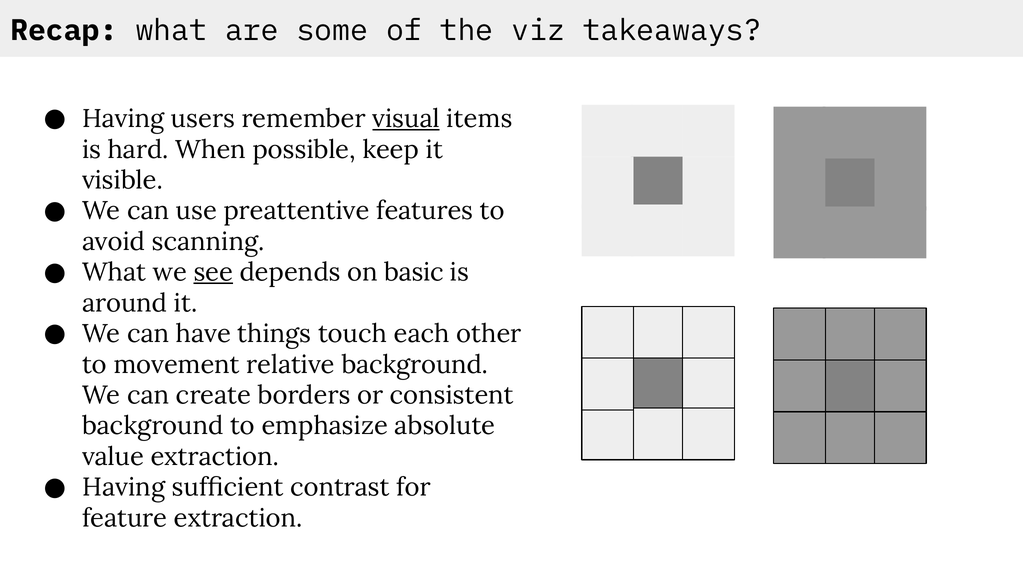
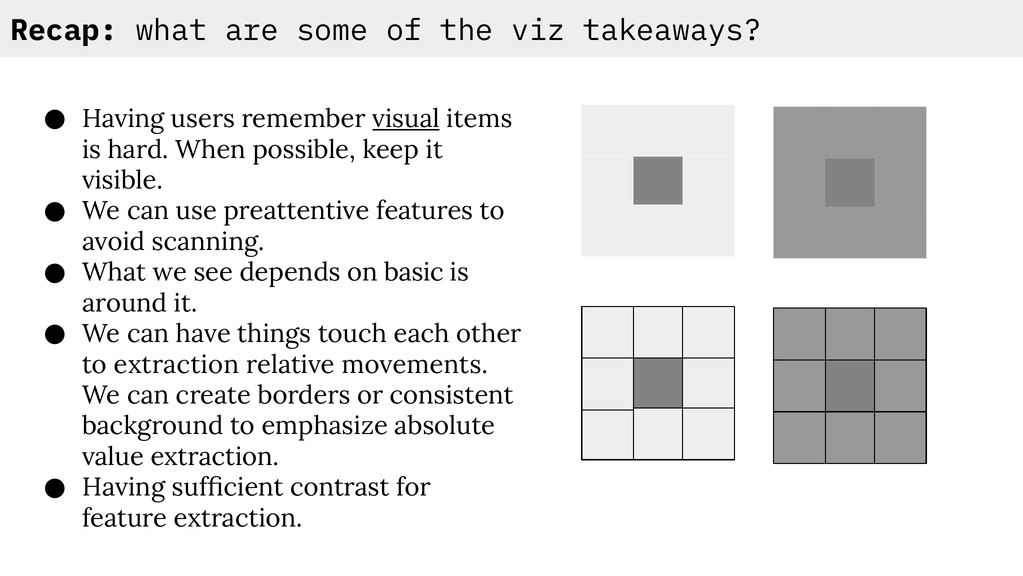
see underline: present -> none (213, 272)
to movement: movement -> extraction (177, 364)
relative background: background -> movements (415, 364)
